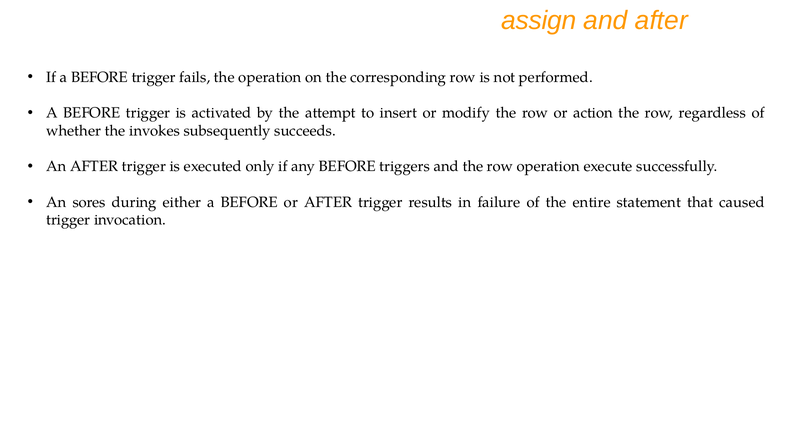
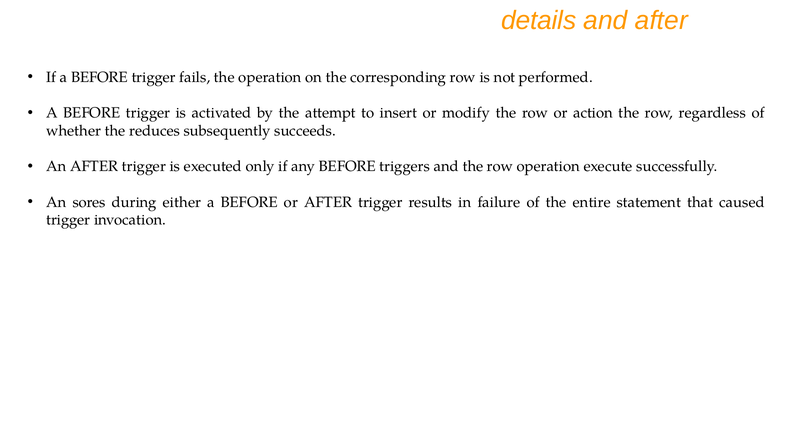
assign: assign -> details (539, 21)
invokes: invokes -> reduces (155, 131)
